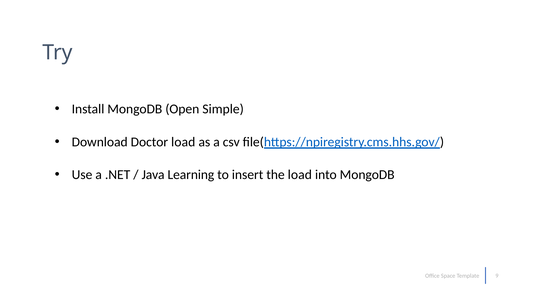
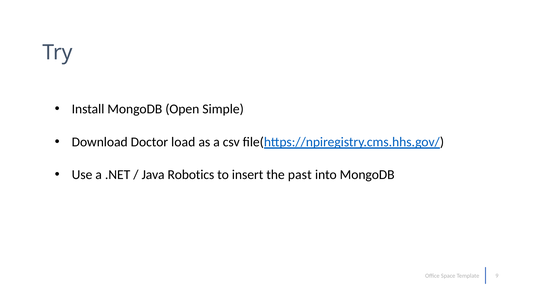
Learning: Learning -> Robotics (191, 174)
the load: load -> past (300, 174)
